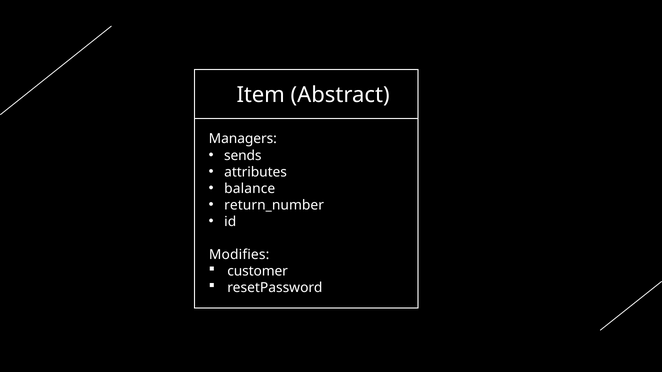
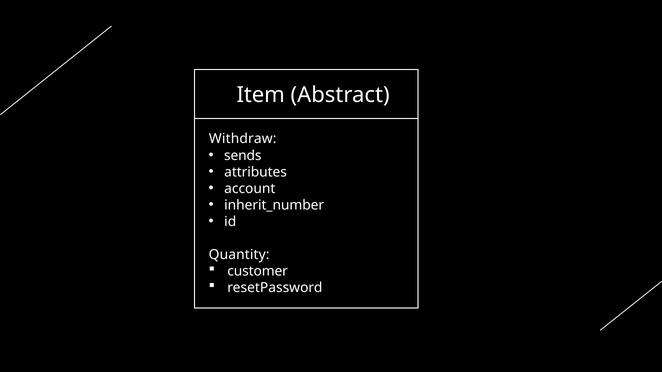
Managers: Managers -> Withdraw (243, 139)
balance: balance -> account (250, 189)
return_number: return_number -> inherit_number (274, 205)
Modifies: Modifies -> Quantity (239, 255)
